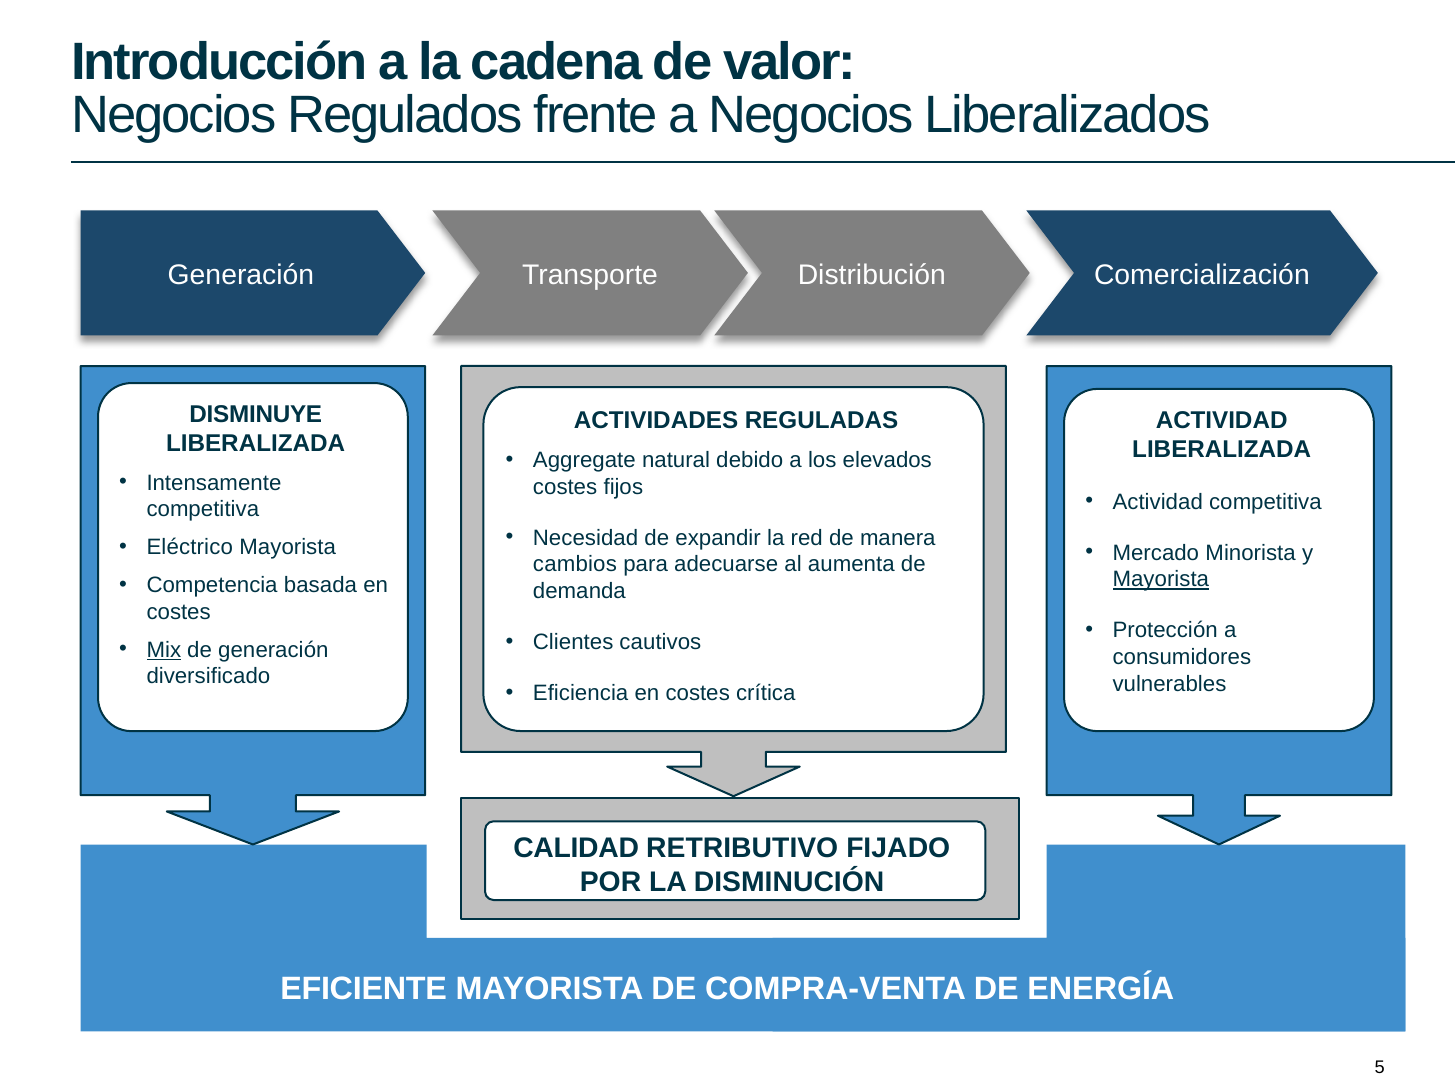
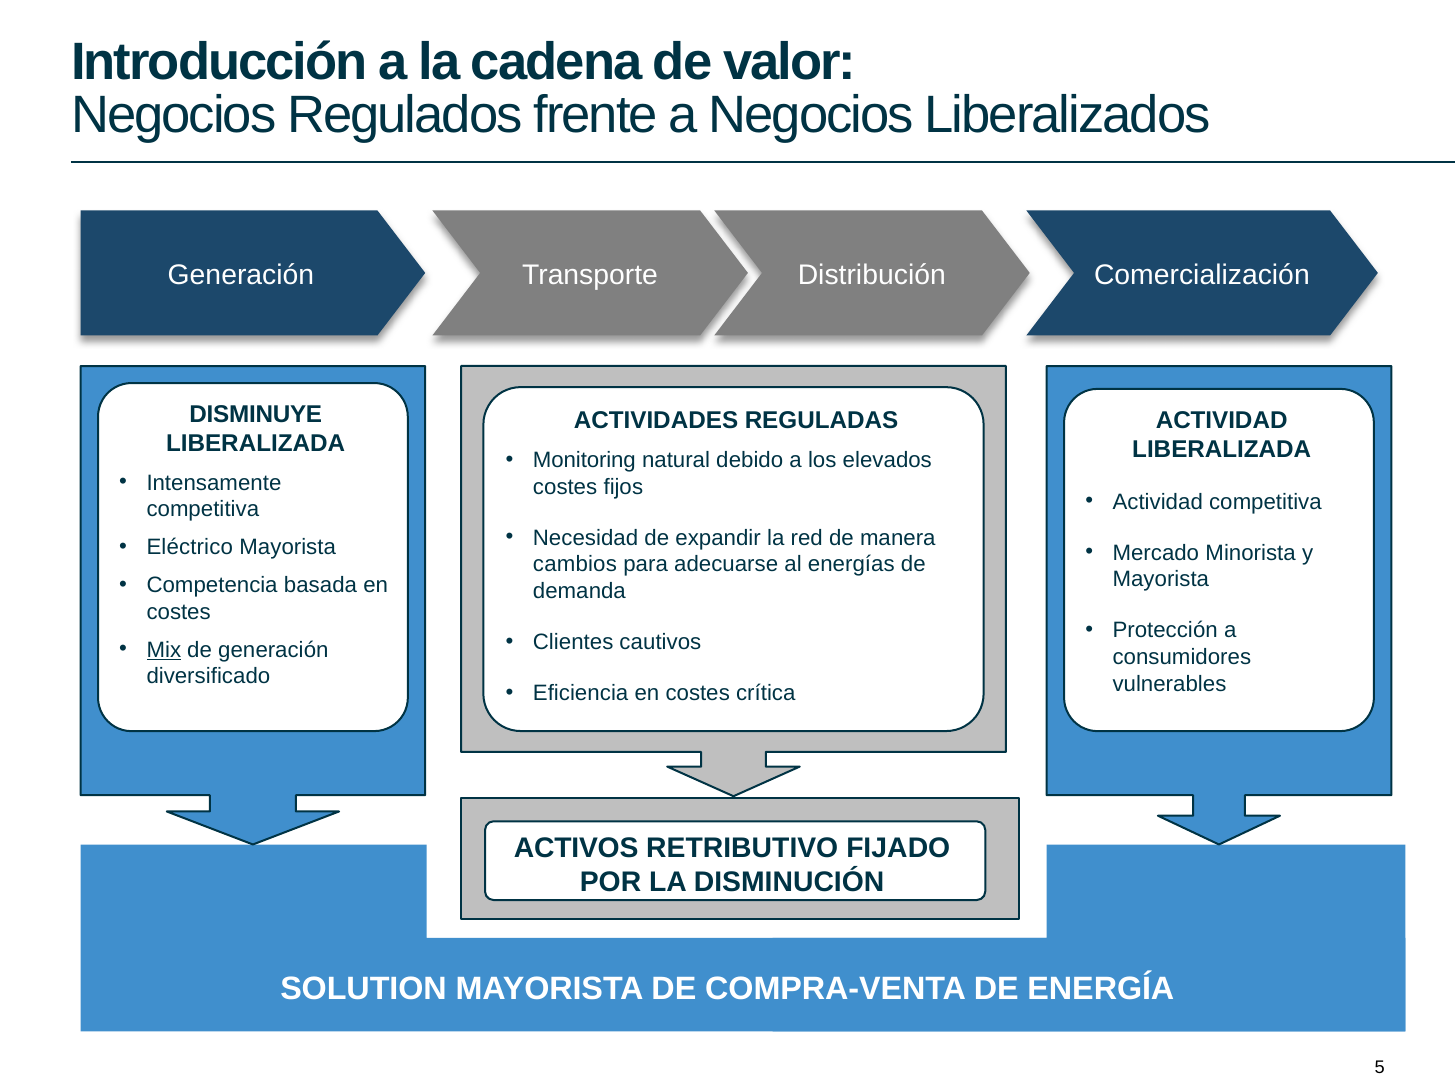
Aggregate: Aggregate -> Monitoring (584, 460)
aumenta: aumenta -> energías (851, 564)
Mayorista underline: present -> none (1161, 579)
CALIDAD: CALIDAD -> ACTIVOS (576, 848)
EFICIENTE: EFICIENTE -> SOLUTION (364, 989)
